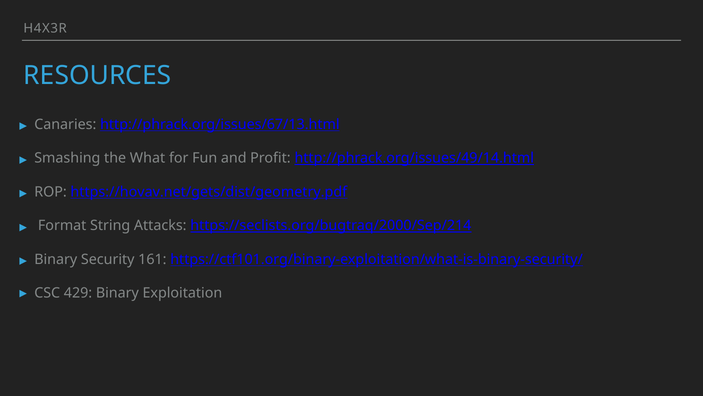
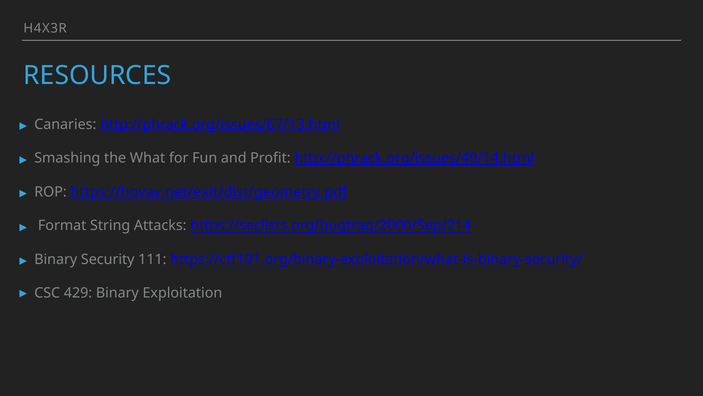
https://hovav.net/gets/dist/geometry.pdf: https://hovav.net/gets/dist/geometry.pdf -> https://hovav.net/exit/dist/geometry.pdf (209, 192)
161: 161 -> 111 (152, 259)
